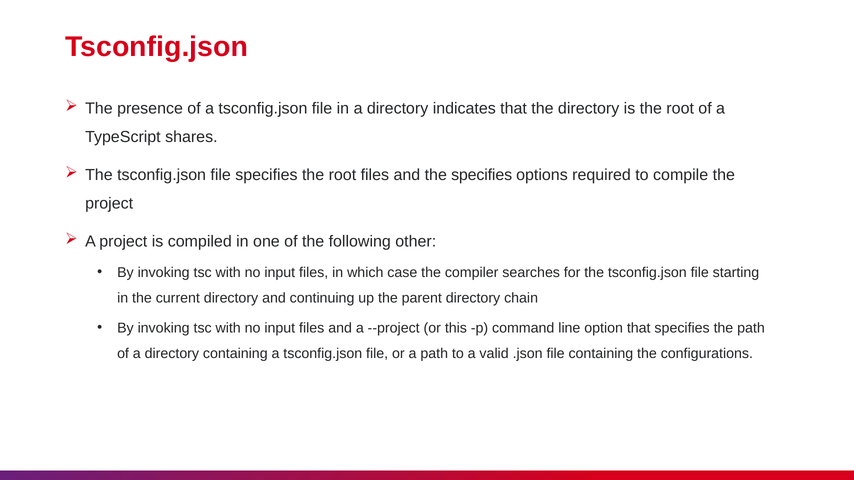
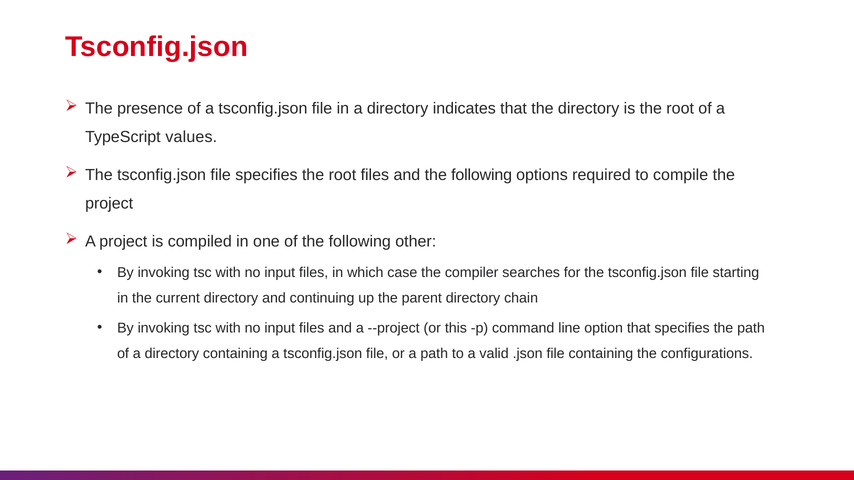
shares: shares -> values (191, 137)
and the specifies: specifies -> following (482, 175)
